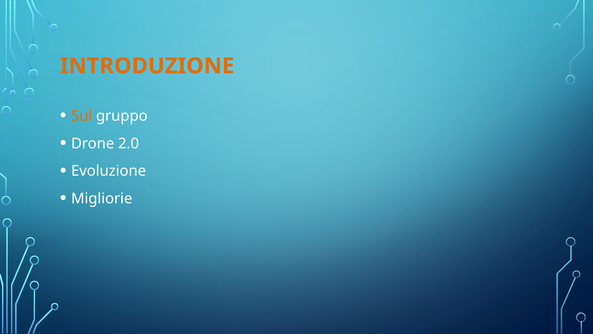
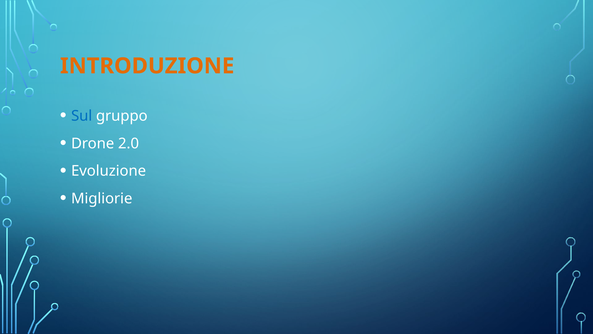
Sul colour: orange -> blue (82, 116)
